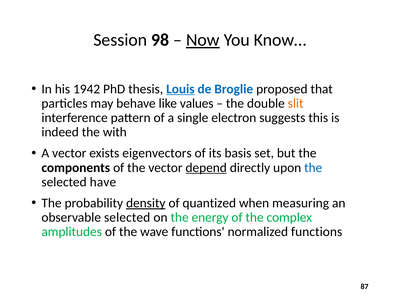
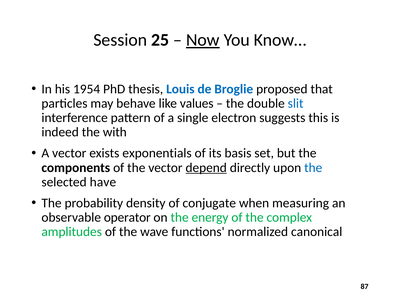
98: 98 -> 25 (160, 40)
1942: 1942 -> 1954 (87, 89)
Louis underline: present -> none (180, 89)
slit colour: orange -> blue (296, 103)
eigenvectors: eigenvectors -> exponentials (157, 153)
density underline: present -> none (146, 203)
quantized: quantized -> conjugate (209, 203)
observable selected: selected -> operator (127, 217)
normalized functions: functions -> canonical (317, 232)
